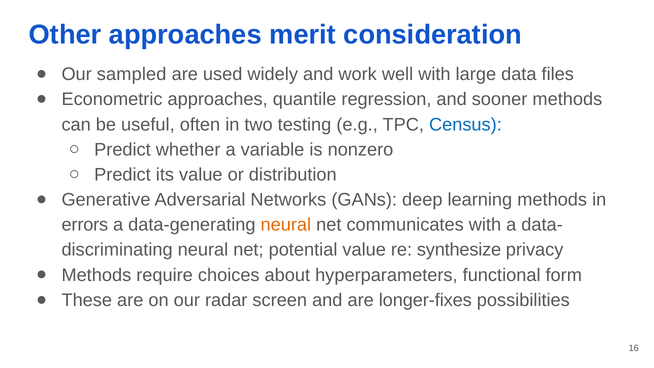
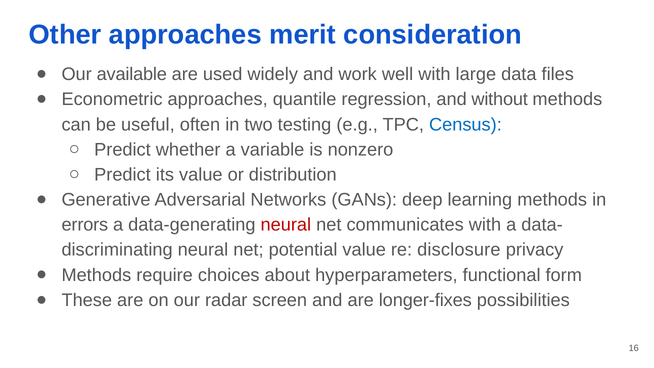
sampled: sampled -> available (132, 74)
sooner: sooner -> without (500, 99)
neural colour: orange -> red (286, 225)
synthesize: synthesize -> disclosure (459, 250)
